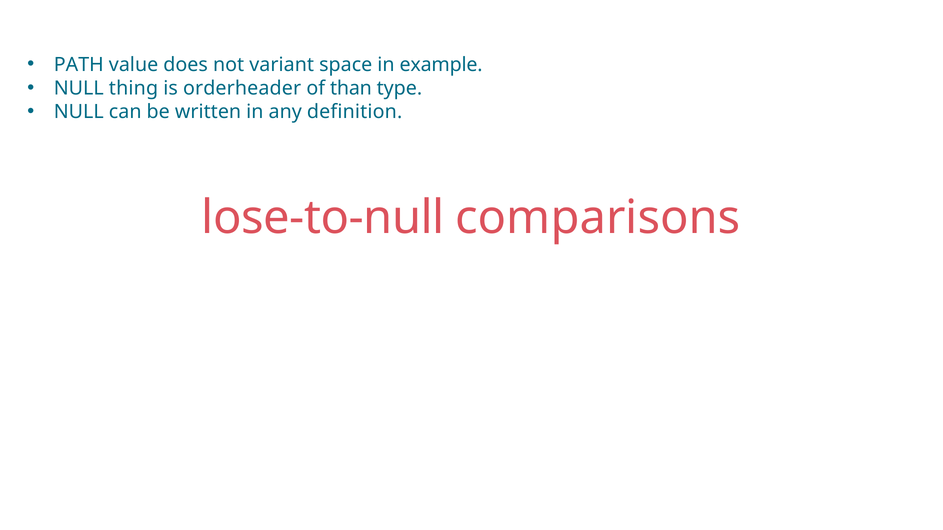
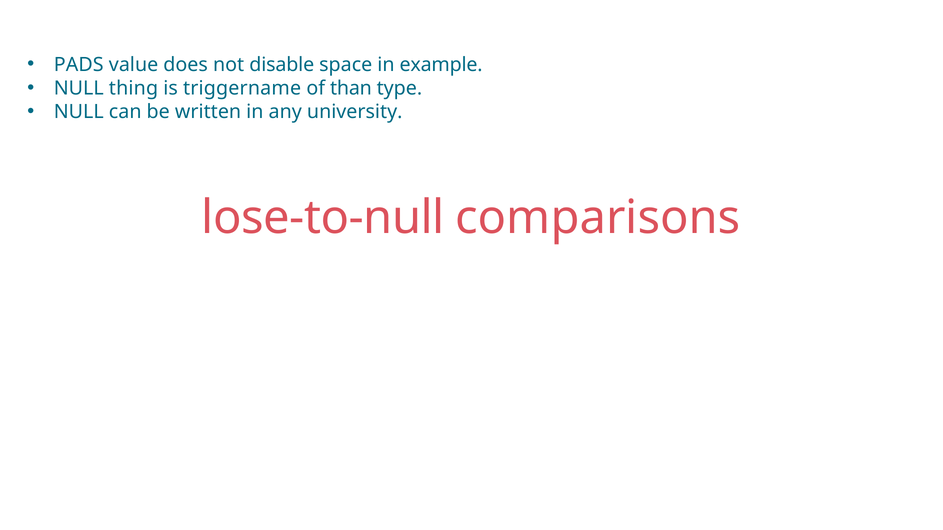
PATH: PATH -> PADS (79, 65)
variant: variant -> disable (282, 65)
orderheader: orderheader -> triggername (242, 88)
definition: definition -> university (355, 112)
